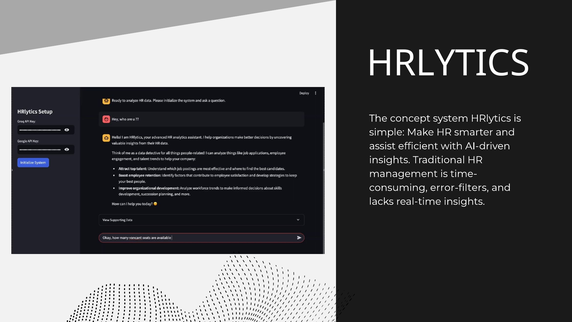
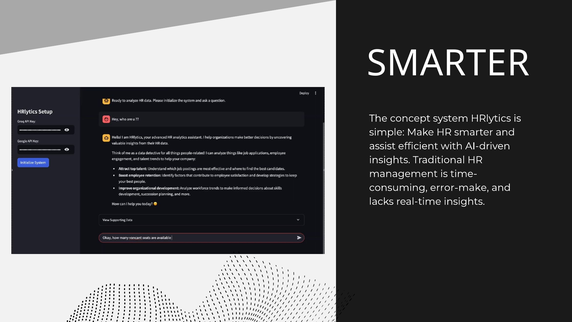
HRLYTICS: HRLYTICS -> SMARTER (448, 63)
error-filters: error-filters -> error-make (459, 187)
